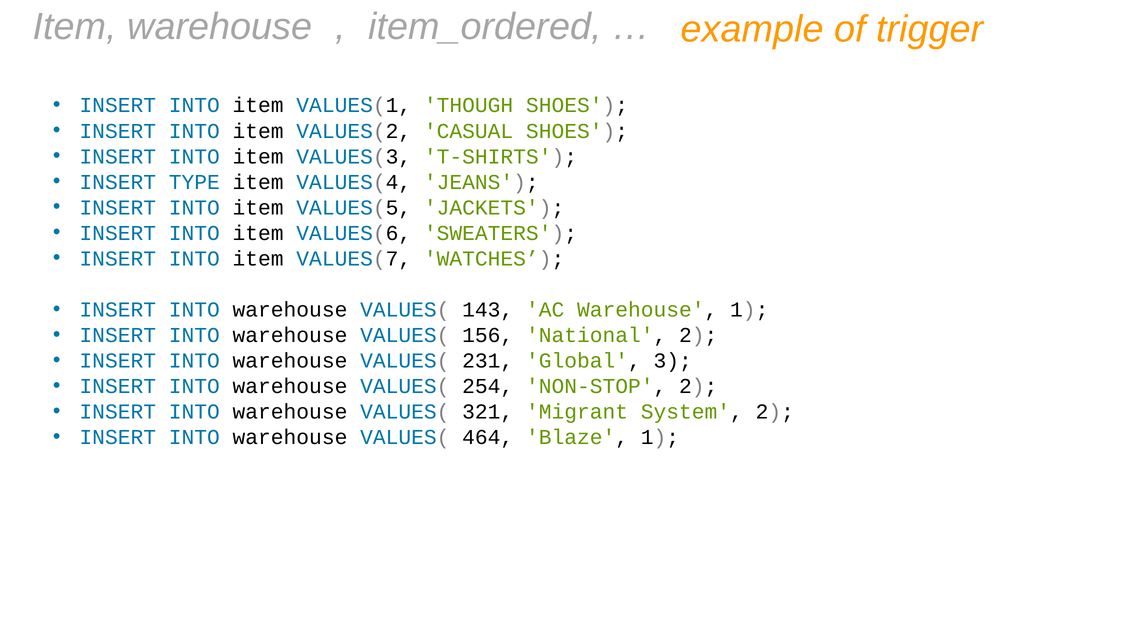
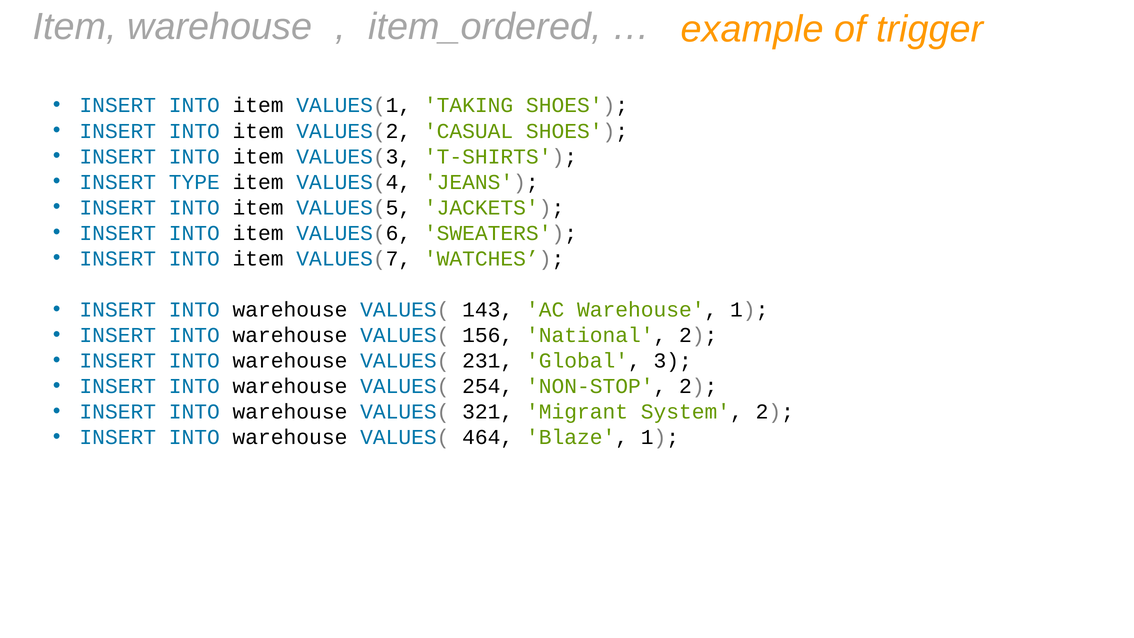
THOUGH: THOUGH -> TAKING (469, 105)
